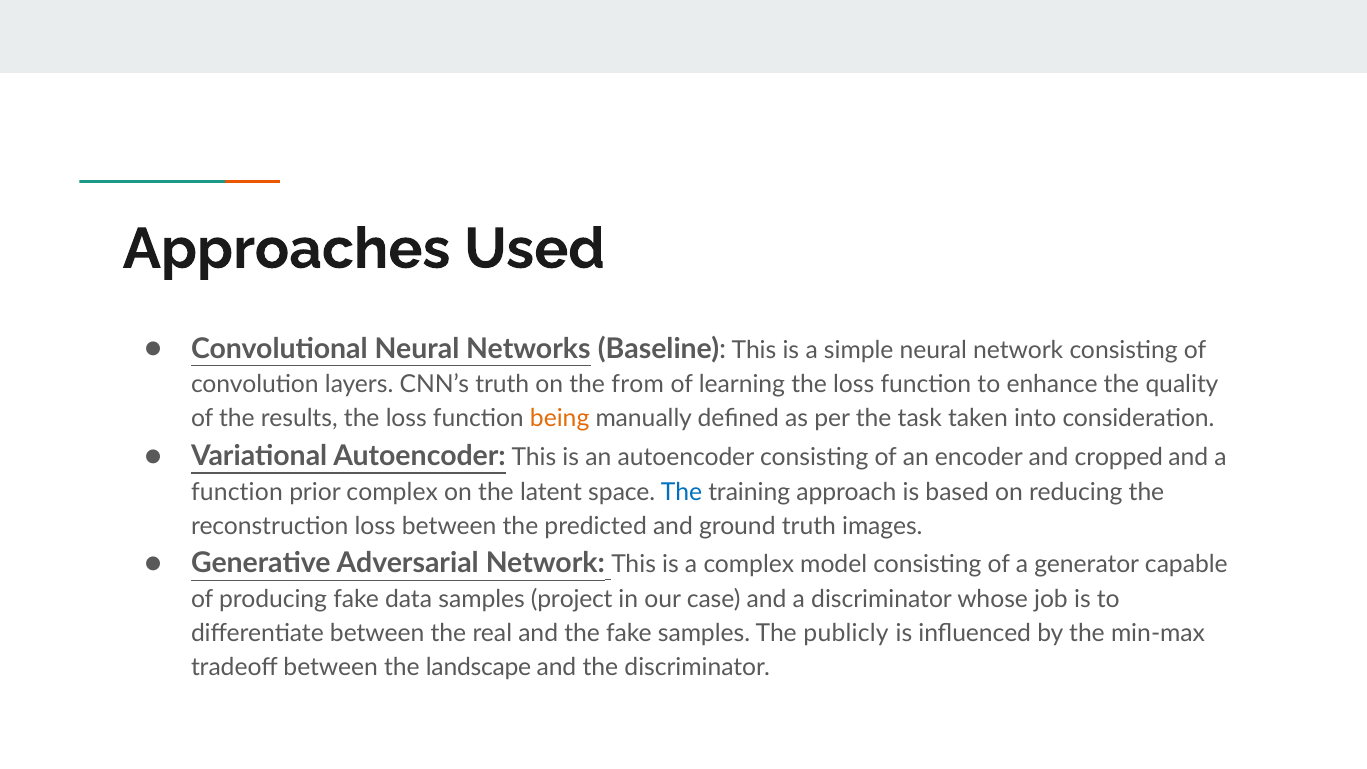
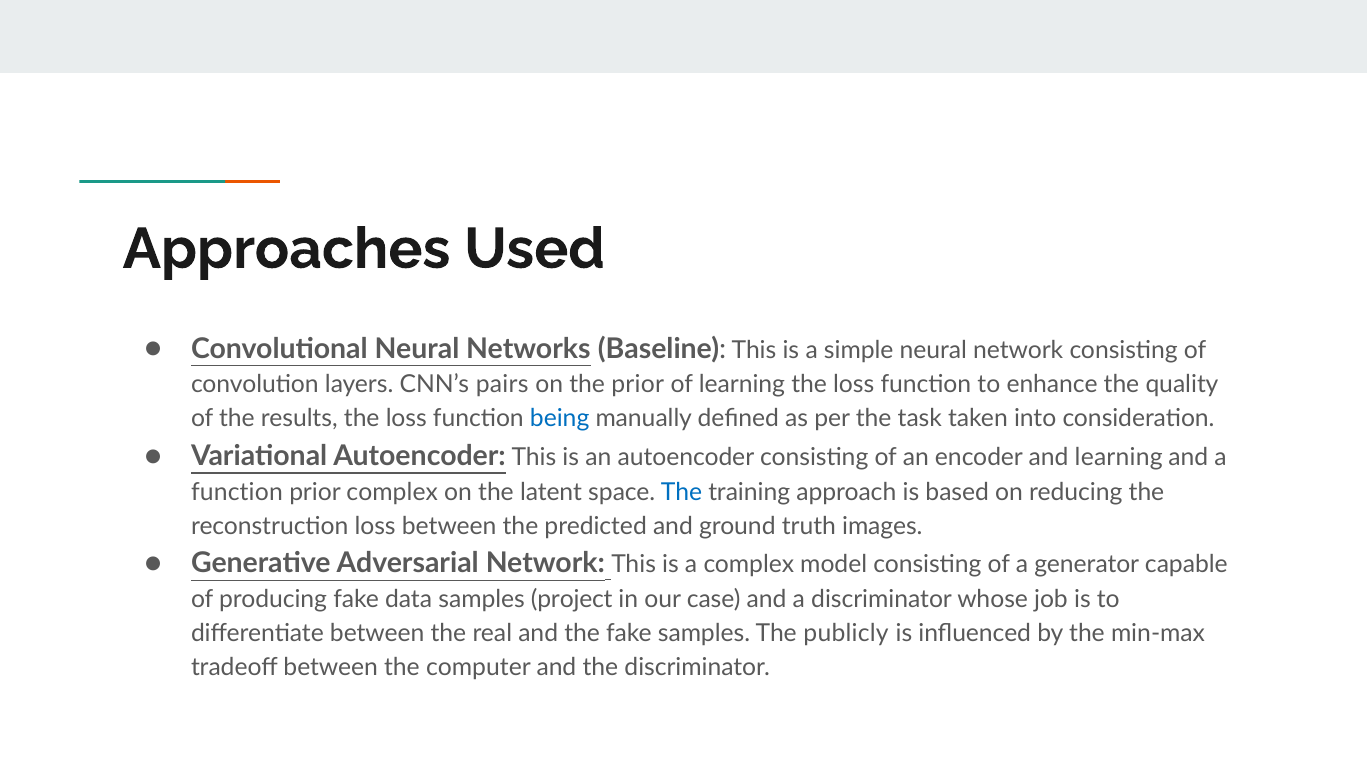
CNN’s truth: truth -> pairs (502, 385)
the from: from -> prior (638, 385)
being colour: orange -> blue (560, 419)
and cropped: cropped -> learning (1119, 457)
landscape: landscape -> computer (478, 668)
